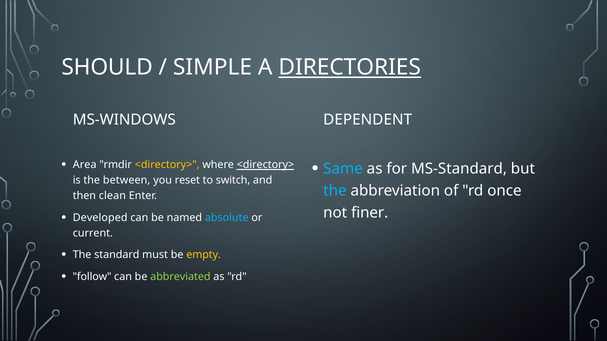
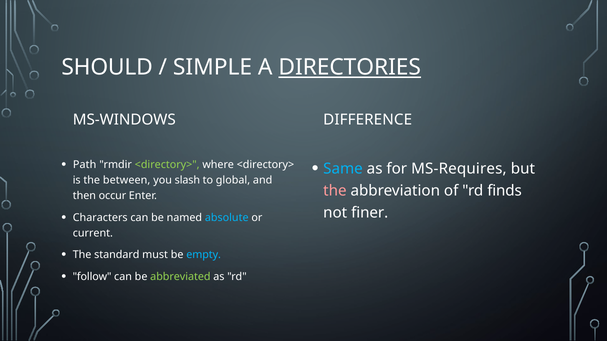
DEPENDENT: DEPENDENT -> DIFFERENCE (368, 120)
Area: Area -> Path (85, 165)
<directory> colour: yellow -> light green (167, 165)
<directory> underline: present -> none (265, 165)
MS-Standard: MS-Standard -> MS-Requires (459, 169)
reset: reset -> slash (187, 181)
switch: switch -> global (233, 181)
the colour: light blue -> pink (335, 191)
once: once -> finds (505, 191)
clean: clean -> occur (112, 196)
Developed: Developed -> Characters (100, 218)
empty colour: yellow -> light blue (204, 255)
